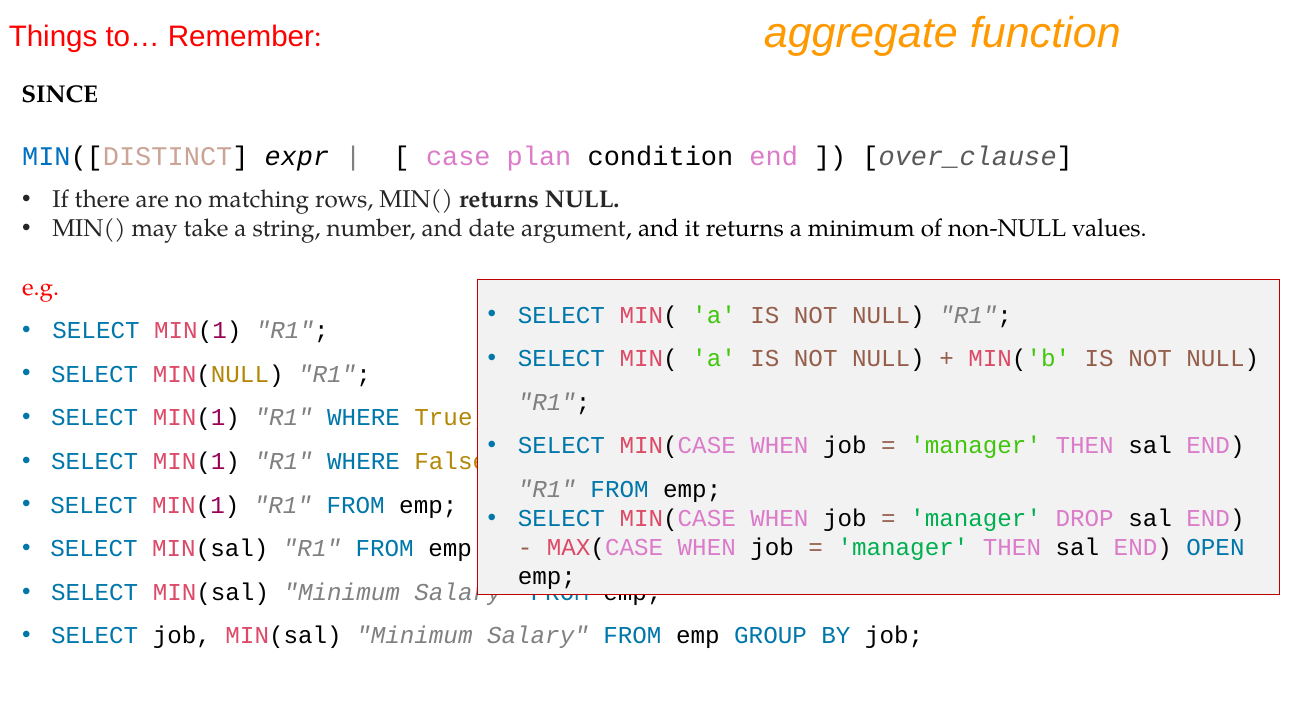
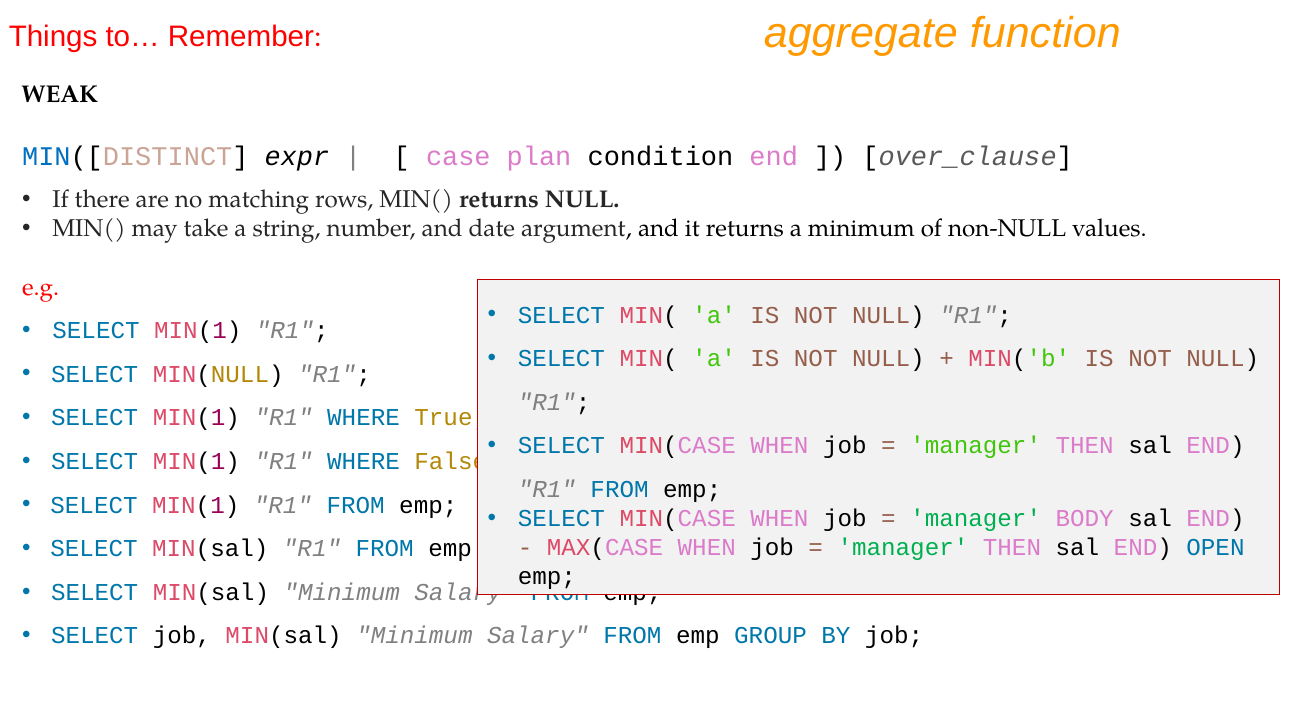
SINCE: SINCE -> WEAK (60, 94)
DROP: DROP -> BODY (1085, 518)
